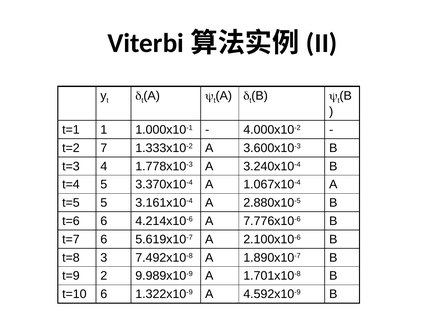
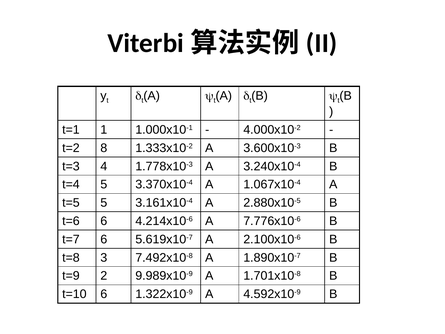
7: 7 -> 8 (104, 148)
